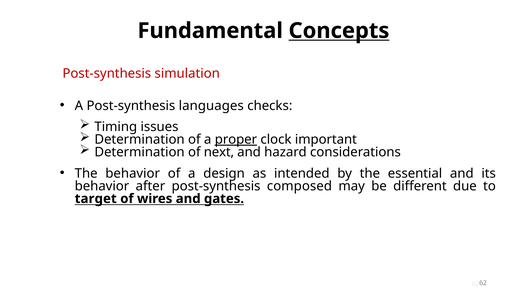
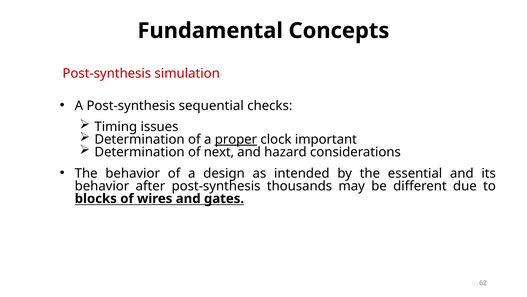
Concepts underline: present -> none (339, 31)
languages: languages -> sequential (211, 106)
composed: composed -> thousands (299, 186)
target: target -> blocks (96, 198)
